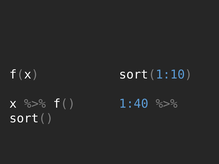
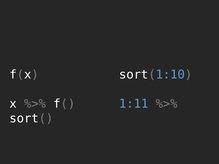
1:40: 1:40 -> 1:11 (134, 104)
